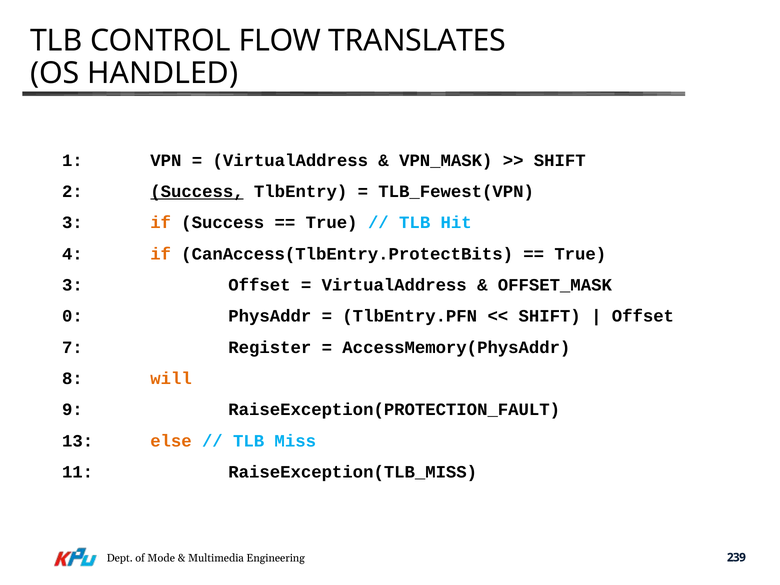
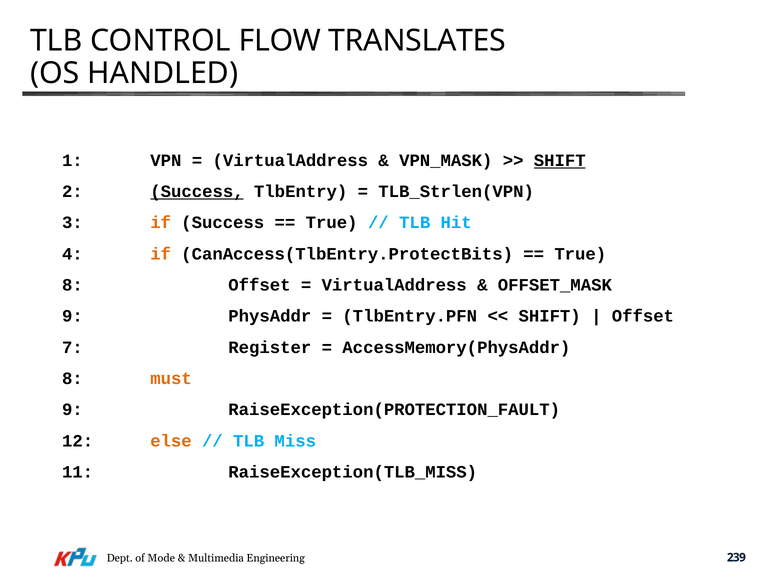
SHIFT underline: none -> present (560, 160)
TLB_Fewest(VPN: TLB_Fewest(VPN -> TLB_Strlen(VPN (456, 192)
3: 3 -> 8 (72, 285)
0: 0 -> 9 (72, 316)
will: will -> must (171, 379)
13: 13 -> 12 (78, 441)
